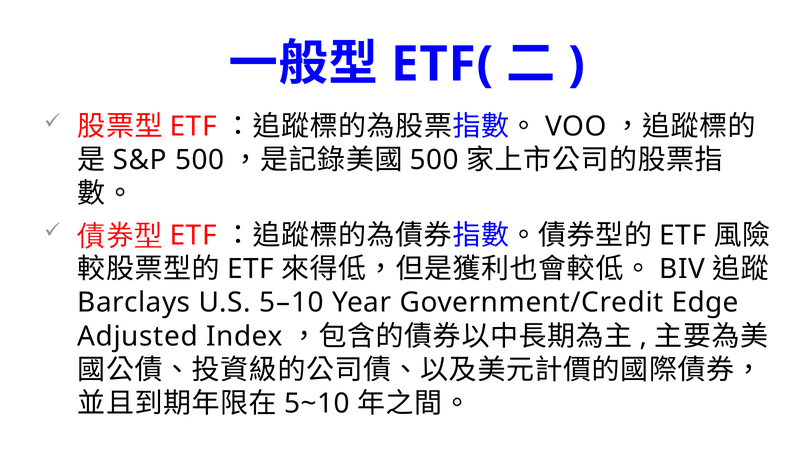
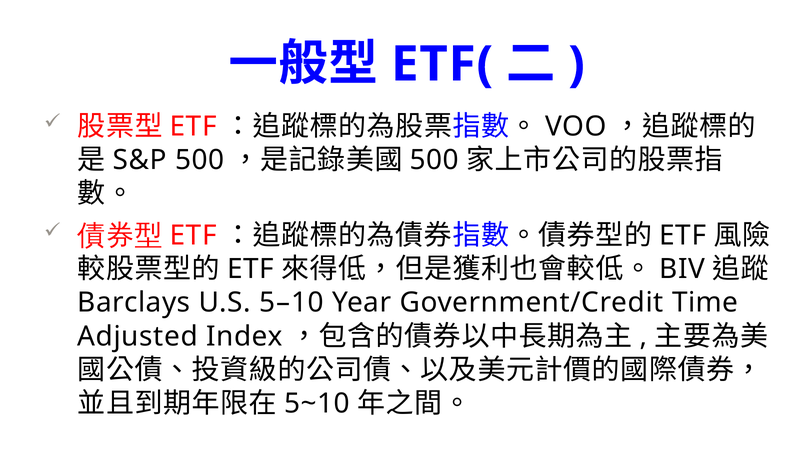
Edge: Edge -> Time (705, 303)
